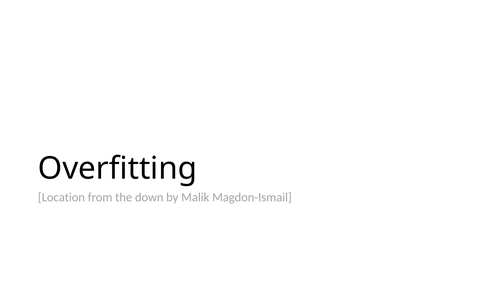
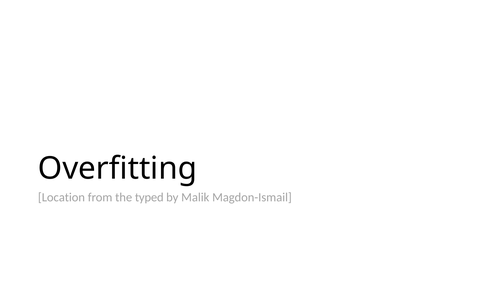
down: down -> typed (149, 197)
